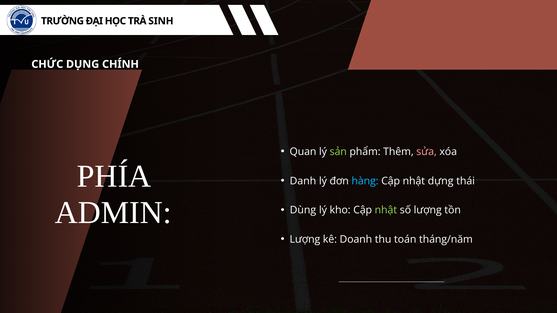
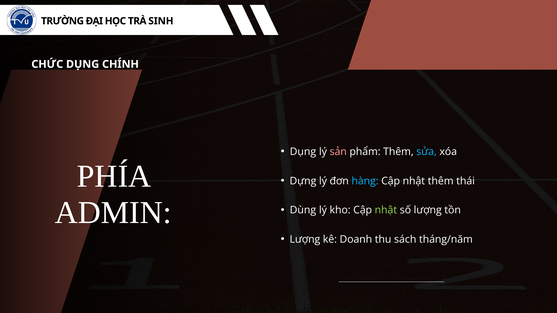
Quan: Quan -> Dụng (303, 152)
sản colour: light green -> pink (338, 152)
sửa colour: pink -> light blue (427, 152)
Danh: Danh -> Dựng (303, 181)
nhật dựng: dựng -> thêm (441, 181)
toán: toán -> sách (405, 240)
